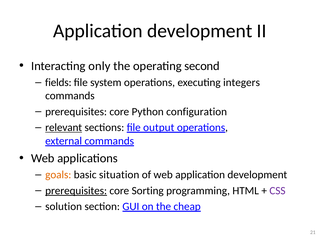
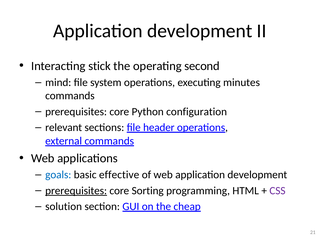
only: only -> stick (100, 66)
fields: fields -> mind (58, 82)
integers: integers -> minutes (242, 82)
relevant underline: present -> none (64, 127)
output: output -> header (159, 127)
goals colour: orange -> blue (58, 175)
situation: situation -> effective (119, 175)
